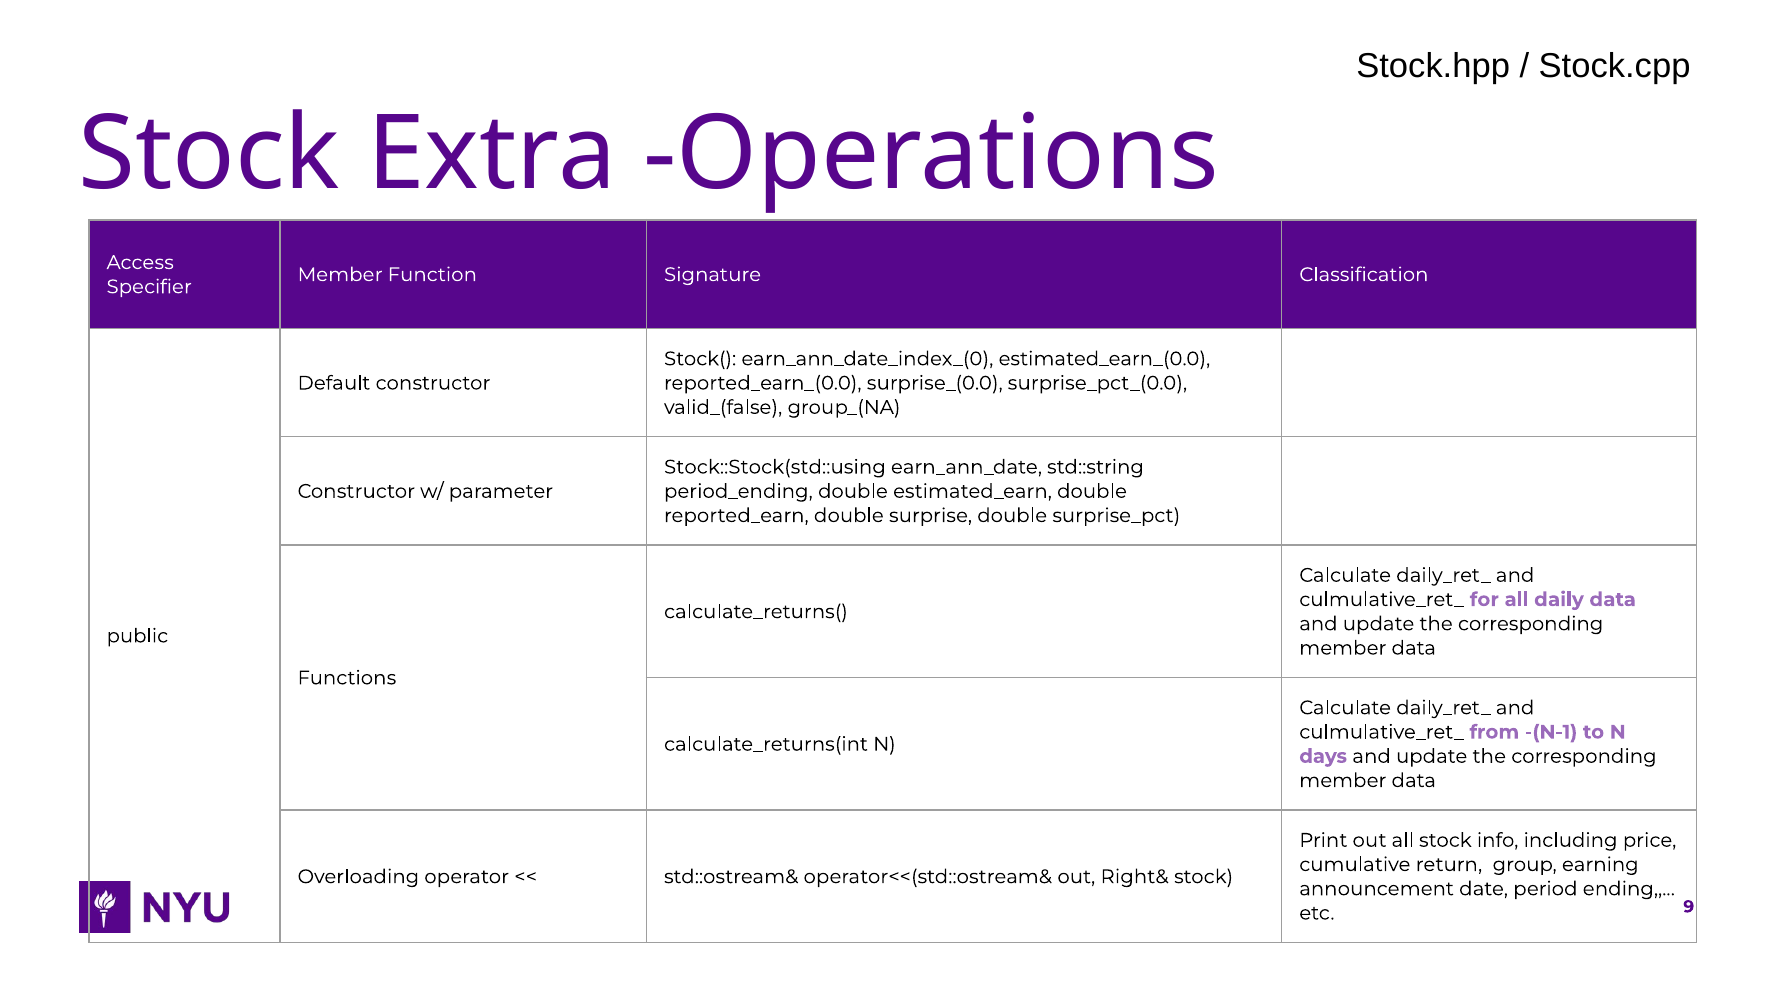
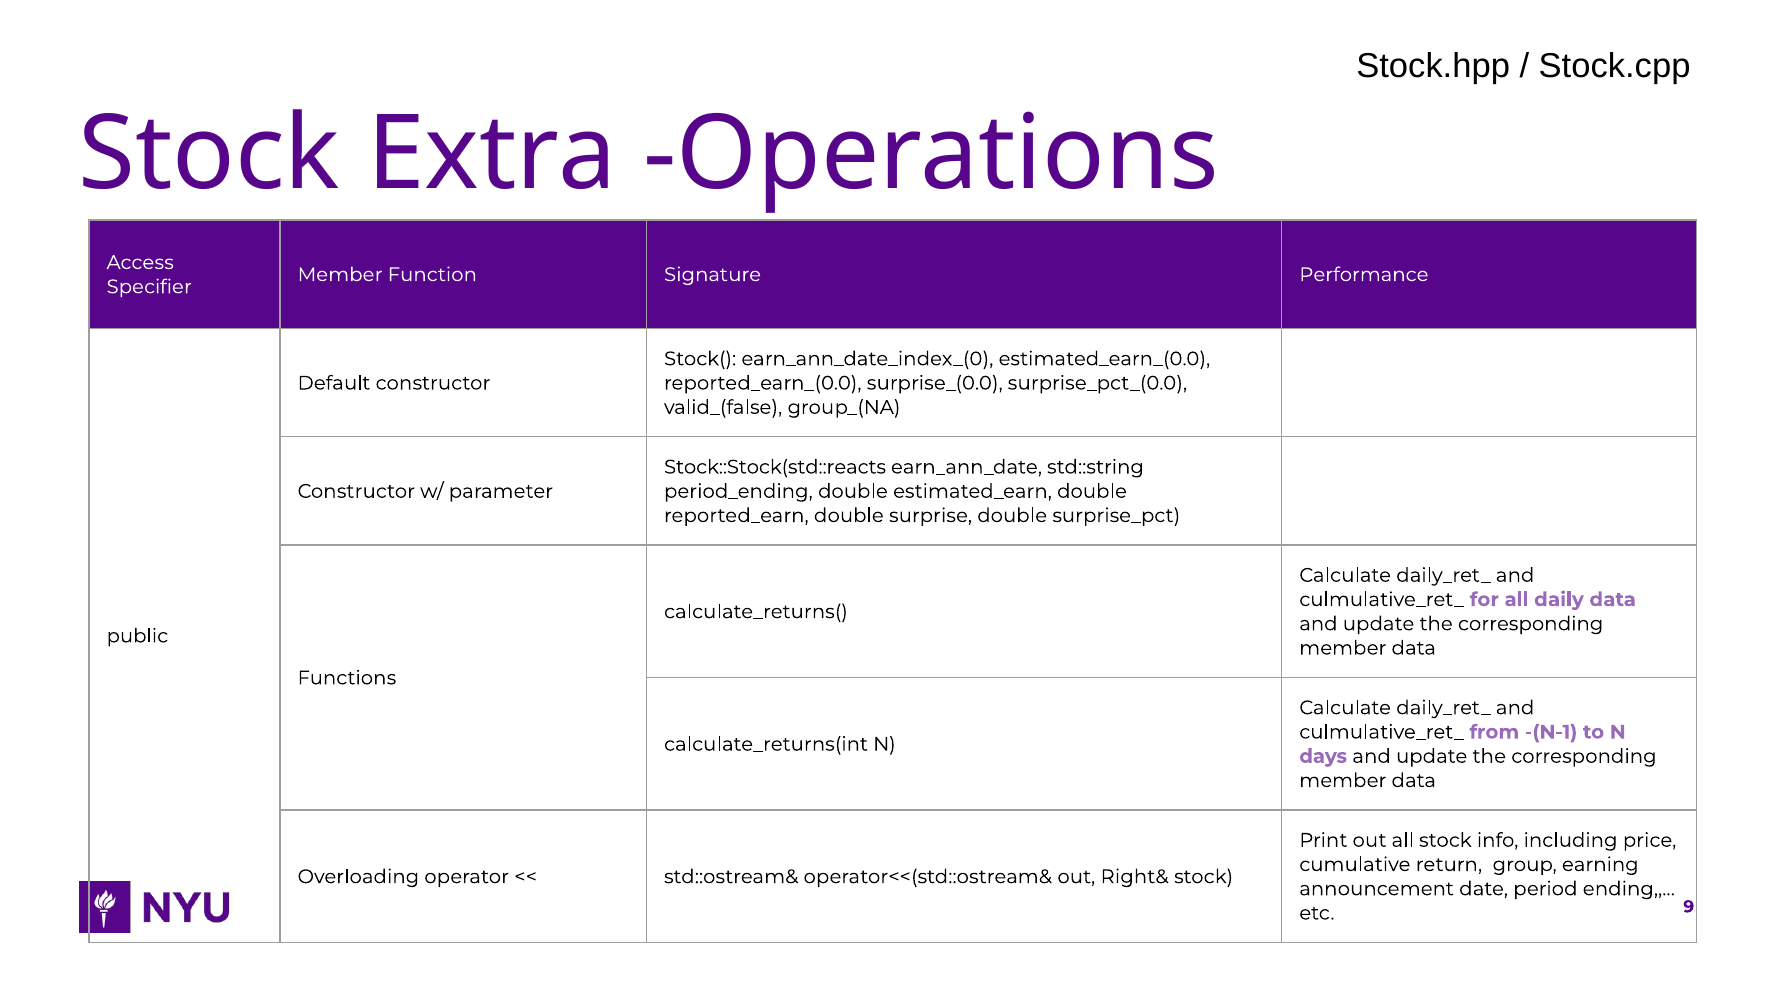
Classification: Classification -> Performance (1364, 275)
Stock::Stock(std::using: Stock::Stock(std::using -> Stock::Stock(std::reacts (775, 467)
